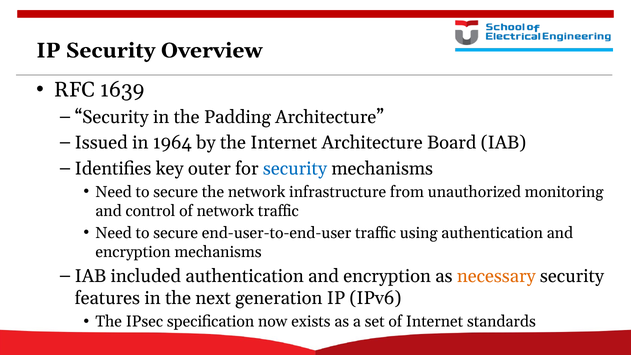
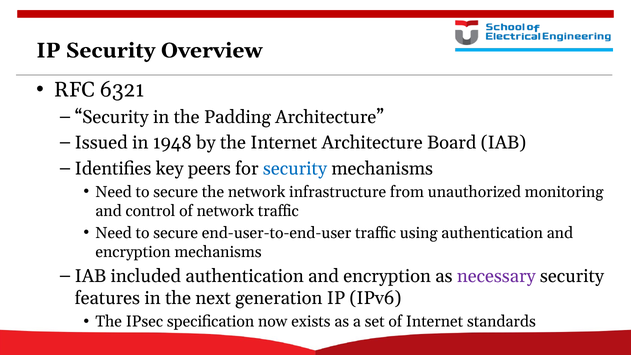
1639: 1639 -> 6321 (122, 90)
1964: 1964 -> 1948 (172, 143)
outer: outer -> peers (209, 168)
necessary colour: orange -> purple (496, 276)
